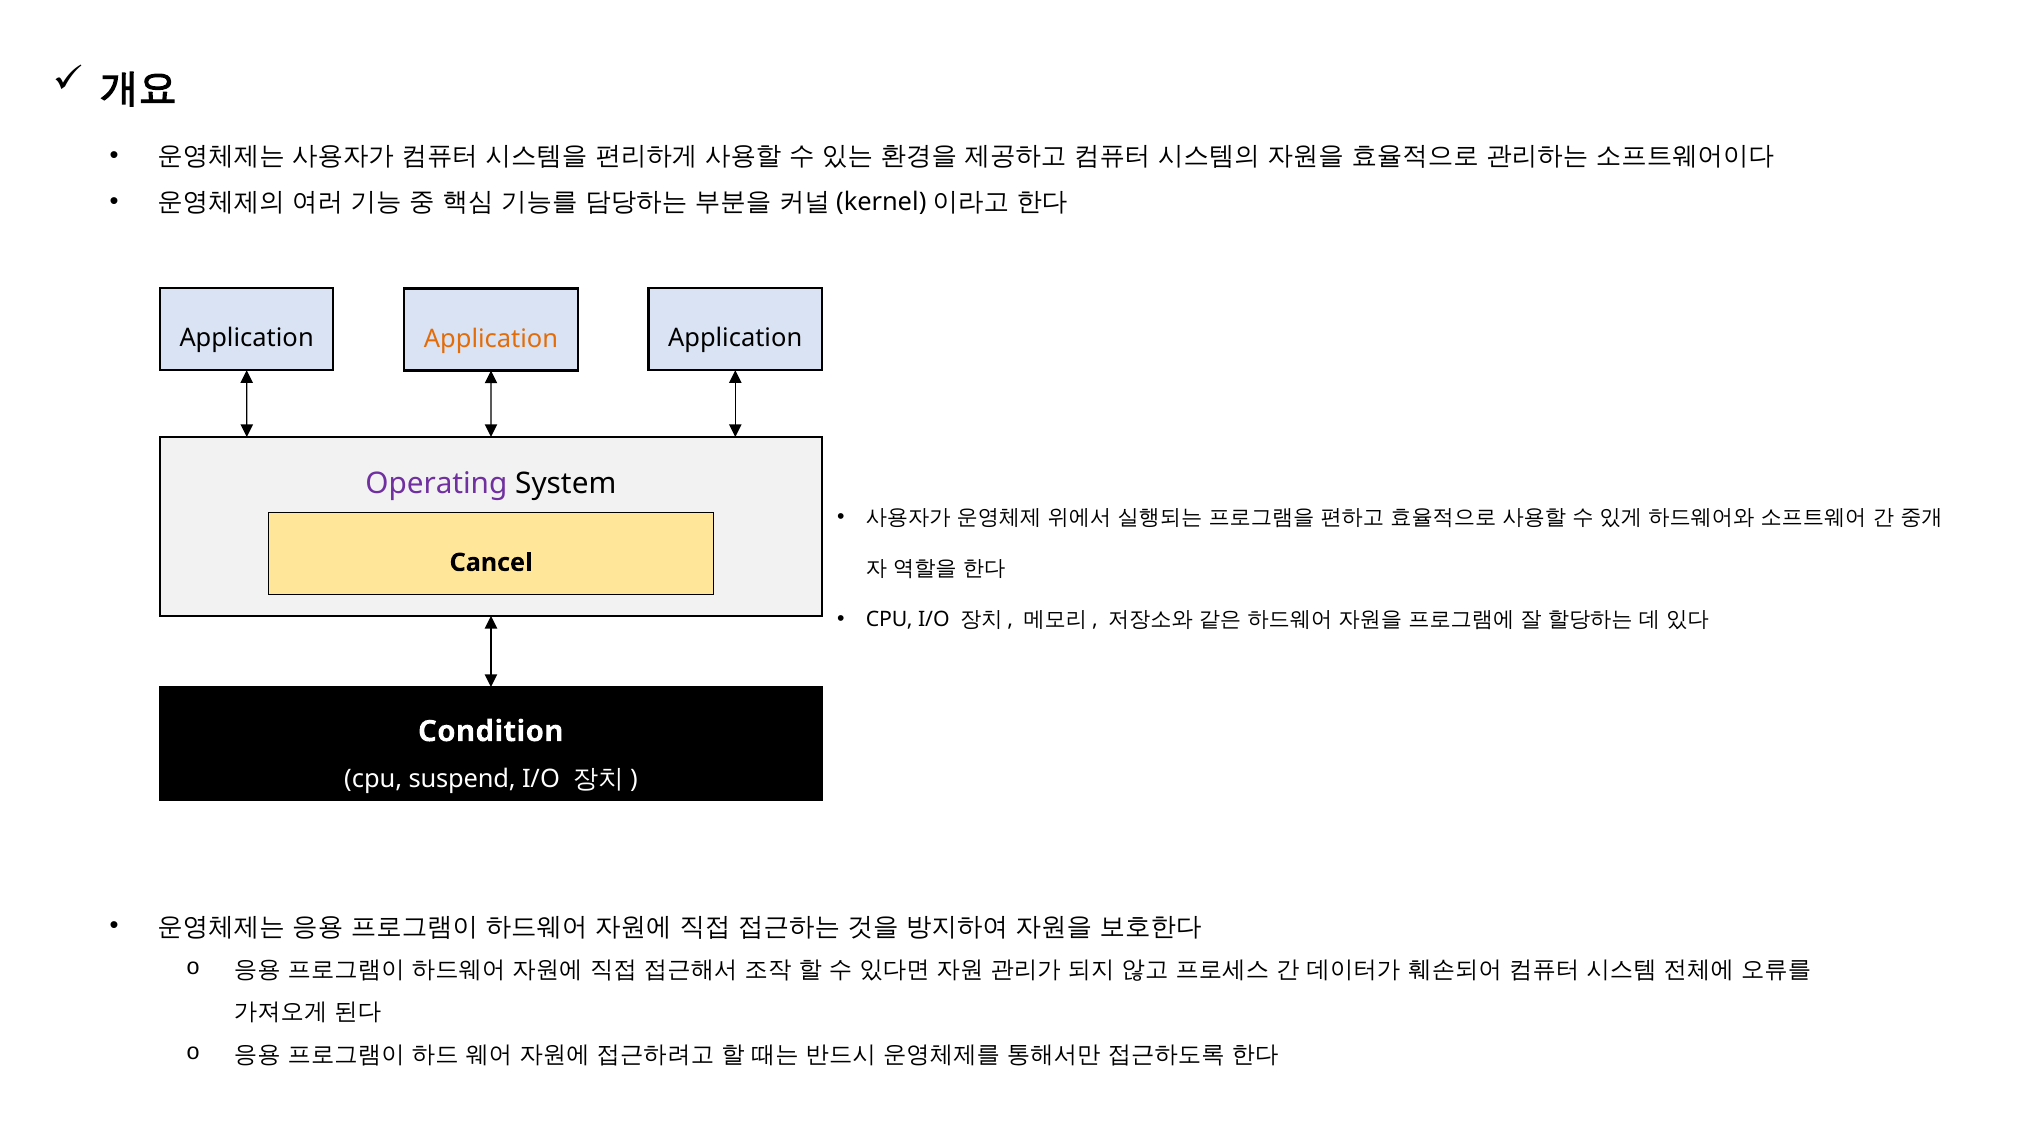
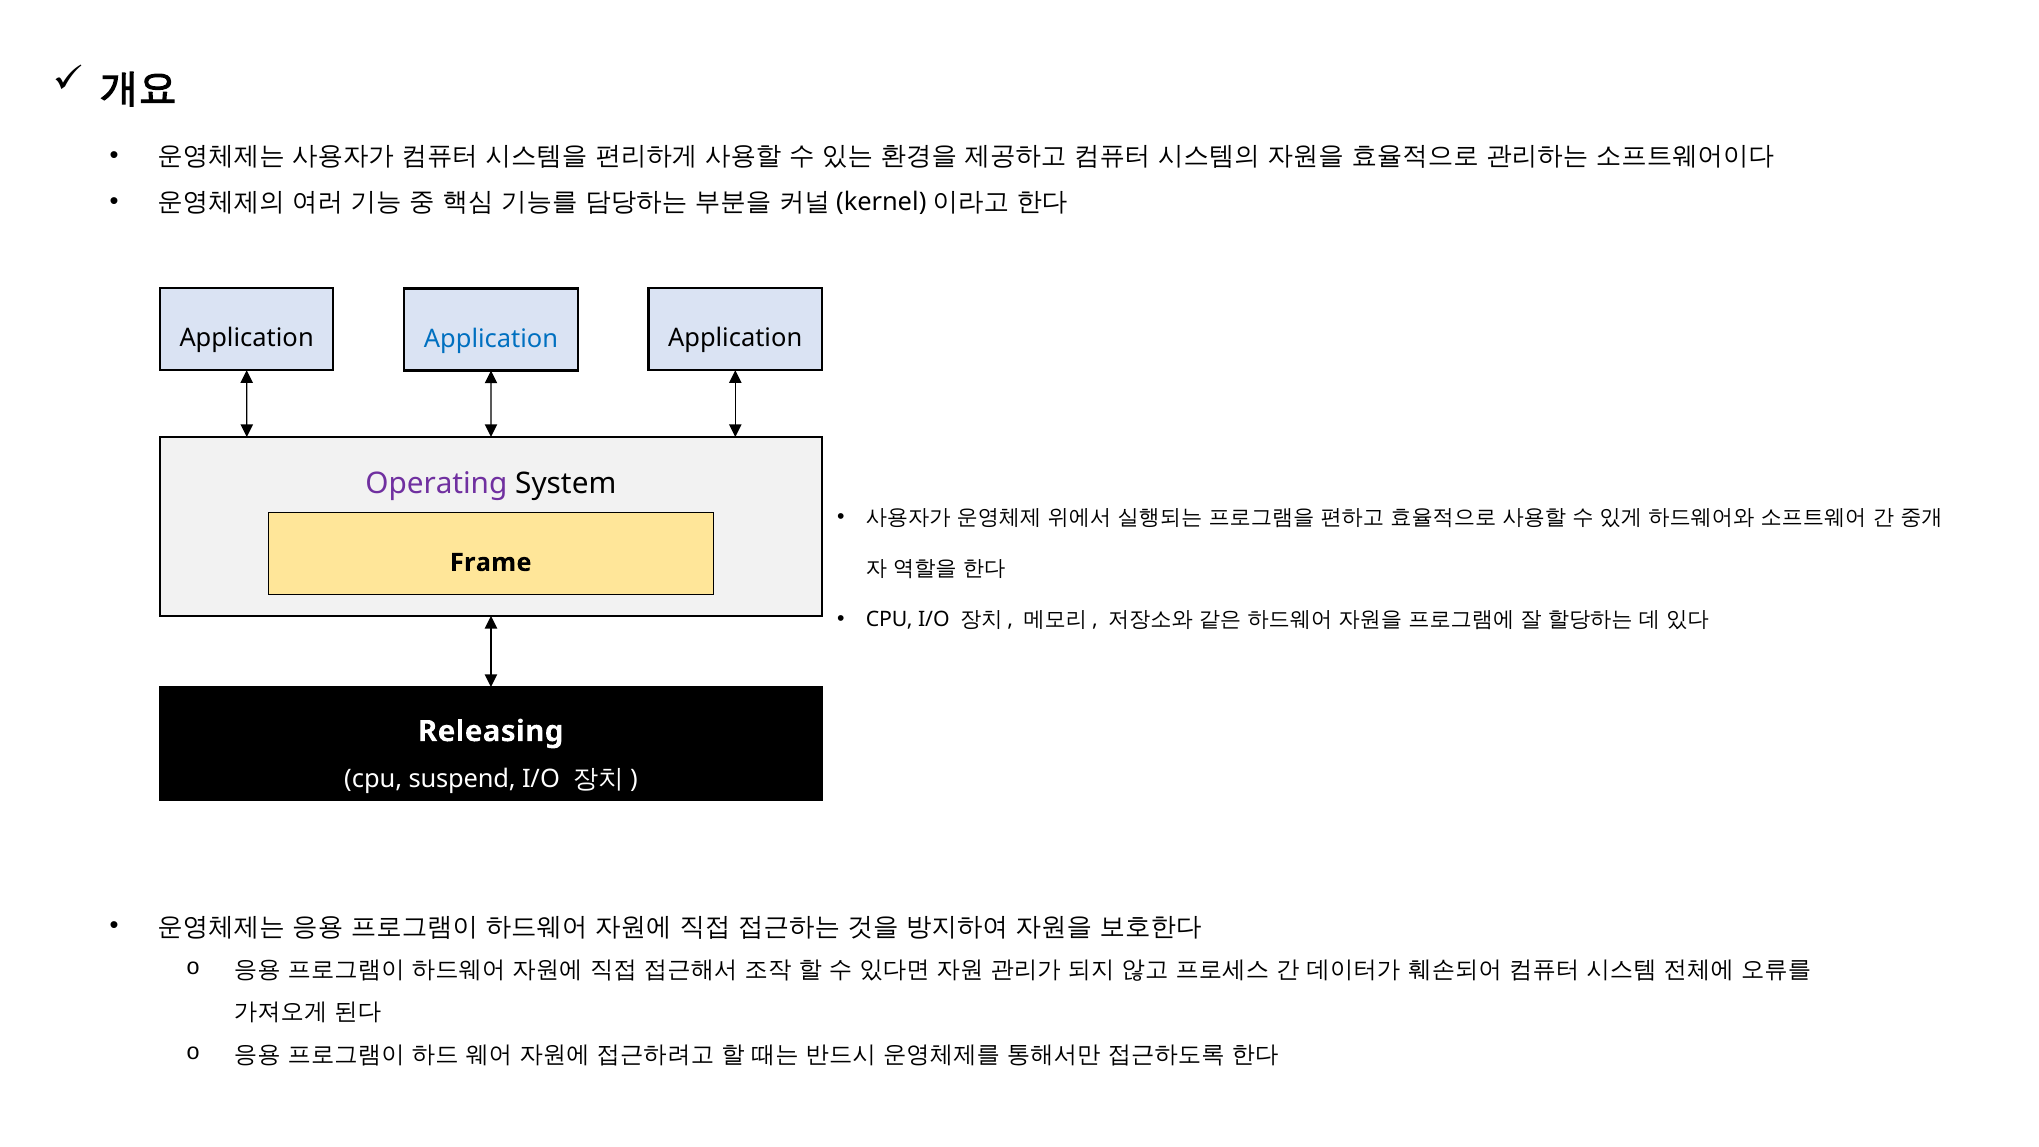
Application colour: orange -> blue (491, 339)
Cancel: Cancel -> Frame (491, 563)
Condition: Condition -> Releasing (491, 731)
